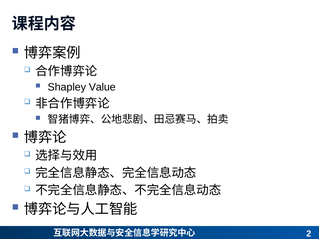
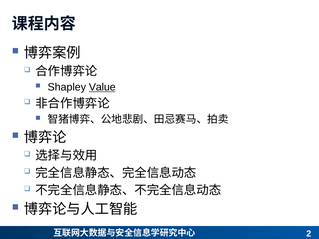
Value underline: none -> present (102, 87)
